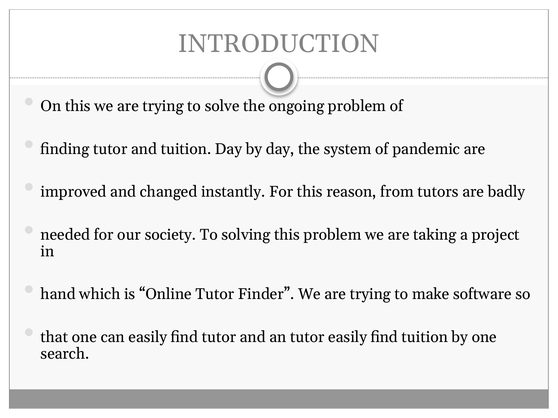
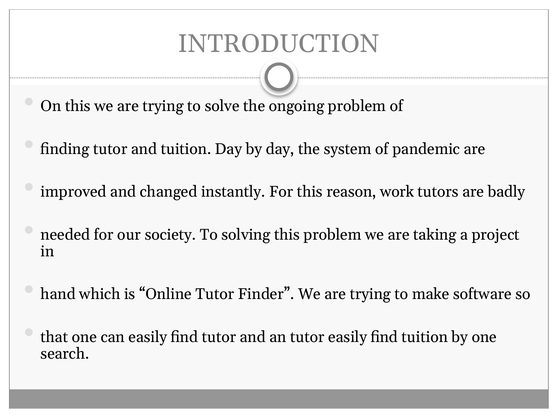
from: from -> work (397, 192)
